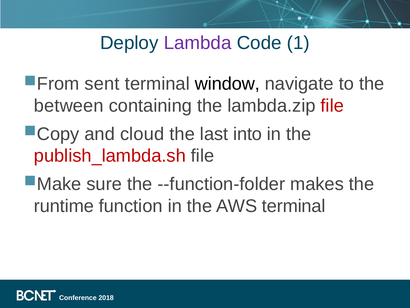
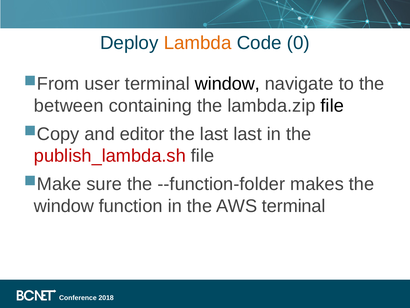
Lambda colour: purple -> orange (198, 43)
1: 1 -> 0 (298, 43)
sent: sent -> user (102, 84)
file colour: red -> black (332, 106)
cloud: cloud -> editor (142, 134)
last into: into -> last (248, 134)
runtime: runtime -> window (64, 206)
